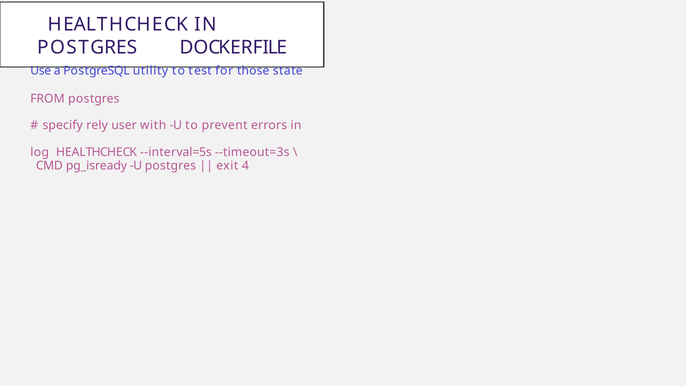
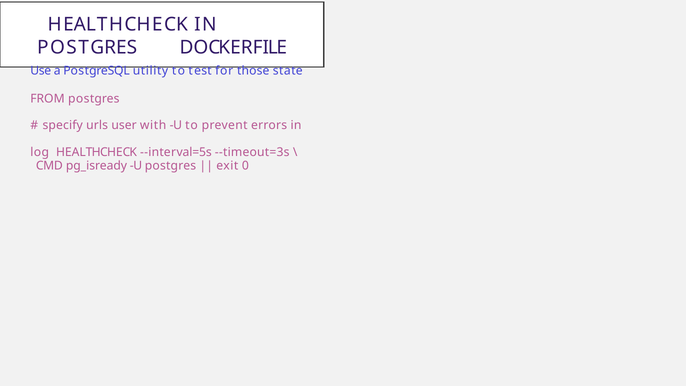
rely: rely -> urls (97, 125)
4: 4 -> 0 (245, 166)
